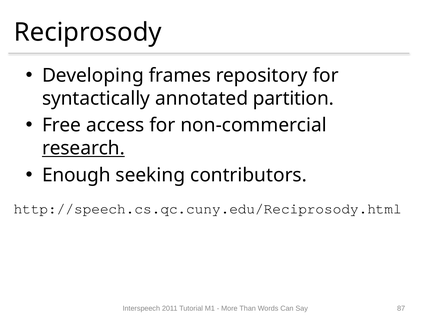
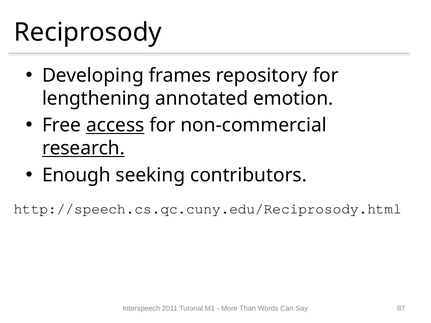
syntactically: syntactically -> lengthening (96, 99)
partition: partition -> emotion (293, 99)
access underline: none -> present (115, 125)
